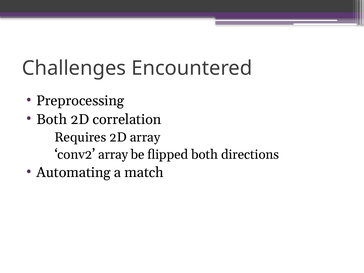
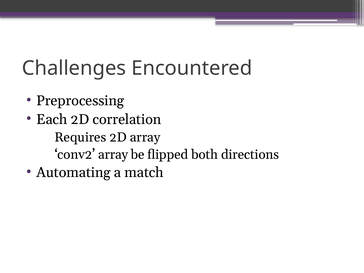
Both: Both -> Each (52, 119)
